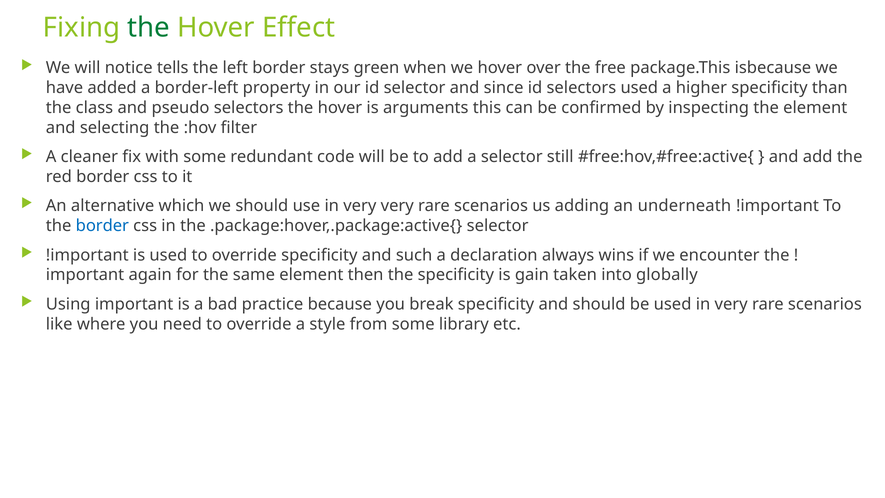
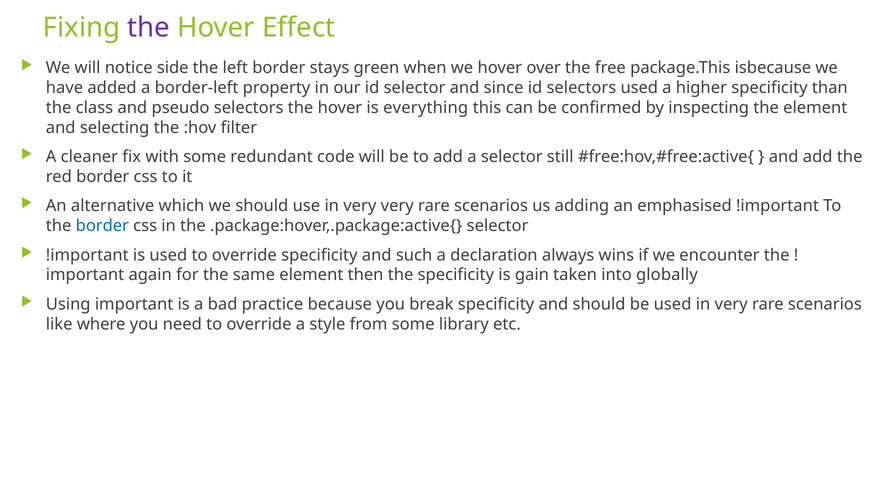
the colour: green -> purple (149, 28)
tells: tells -> side (173, 68)
arguments: arguments -> everything (426, 108)
underneath: underneath -> emphasised (685, 206)
